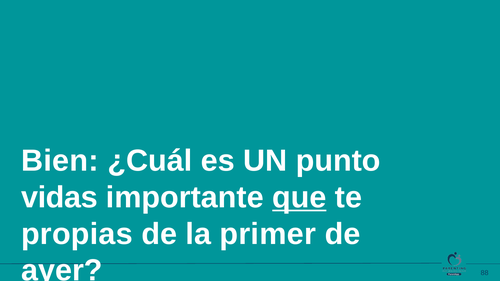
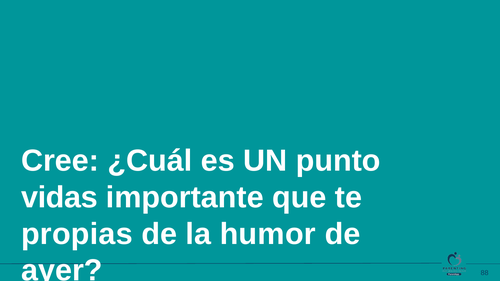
Bien: Bien -> Cree (60, 161)
que underline: present -> none (299, 198)
primer: primer -> humor (268, 234)
